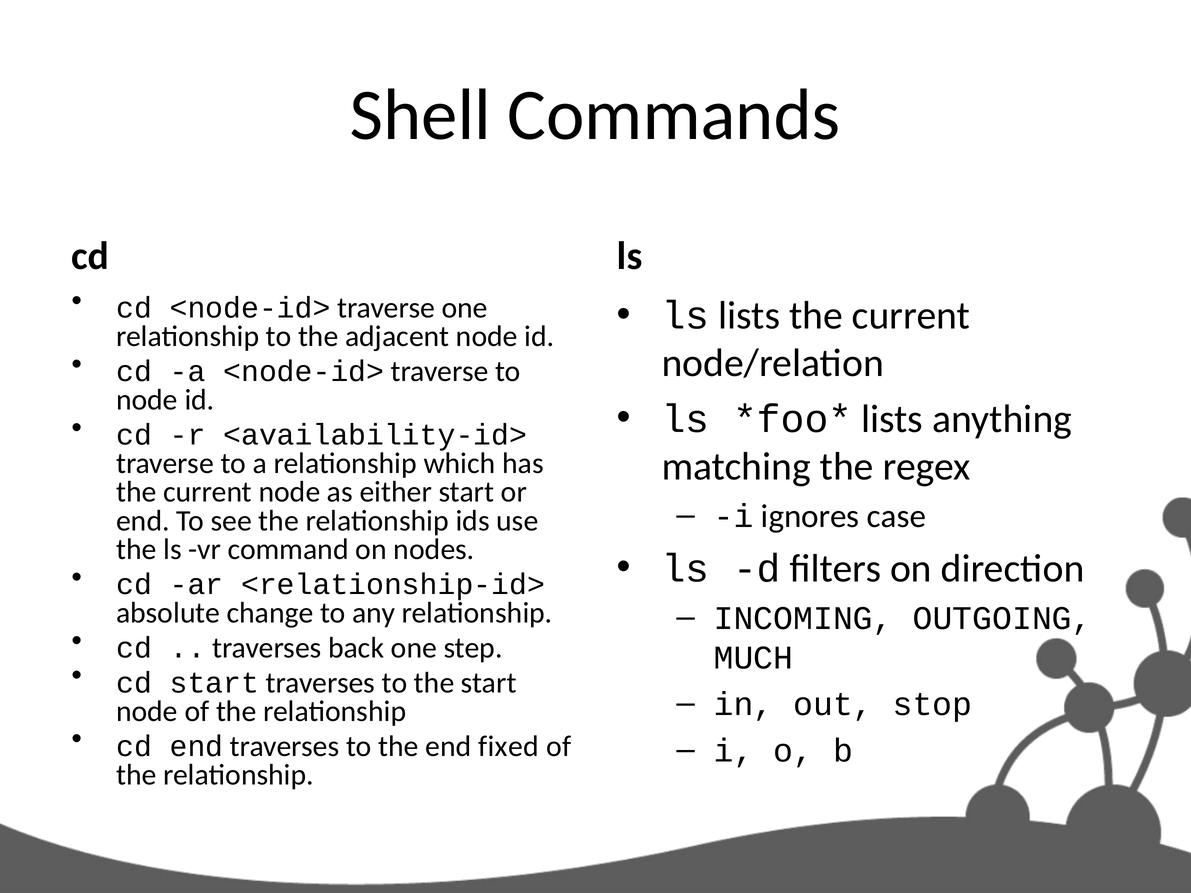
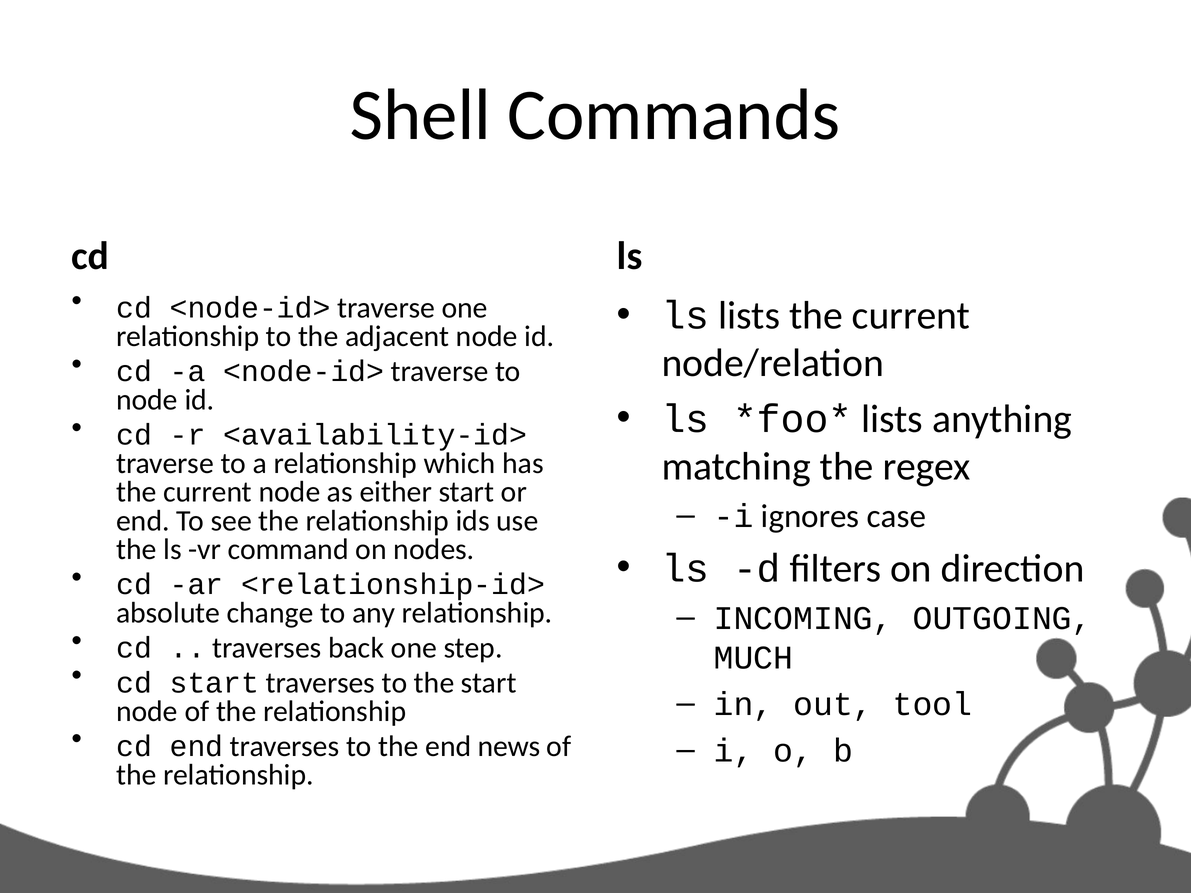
stop: stop -> tool (932, 705)
fixed: fixed -> news (509, 746)
